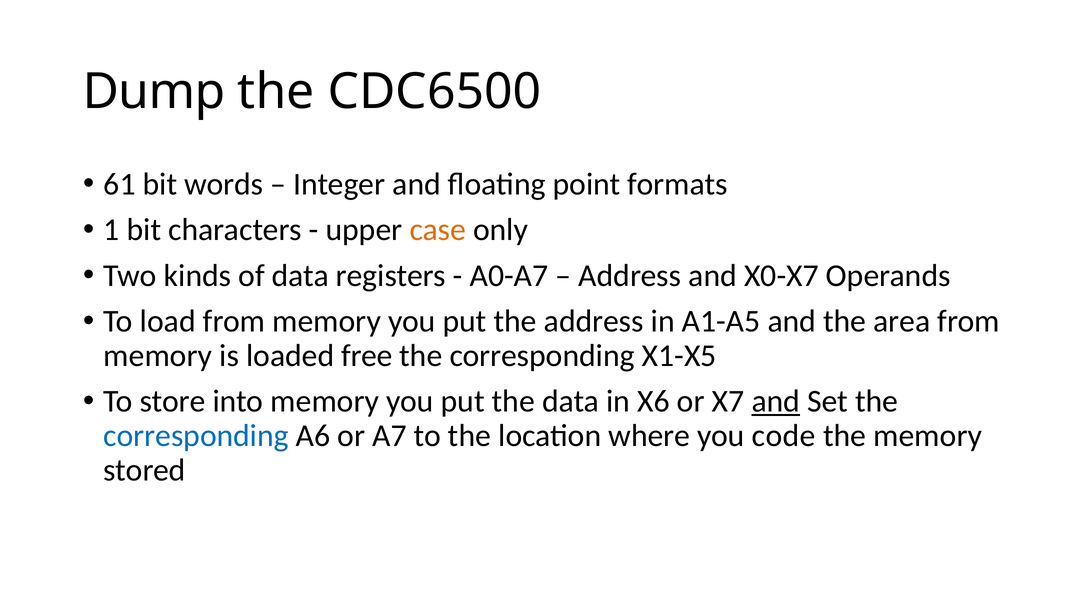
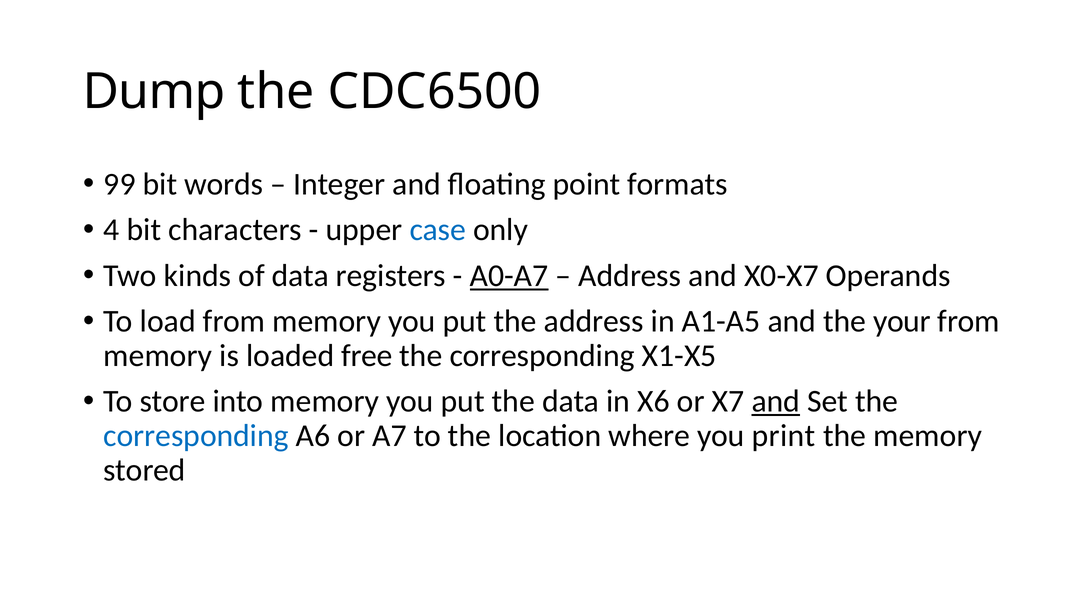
61: 61 -> 99 (120, 184)
1: 1 -> 4 (111, 230)
case colour: orange -> blue (438, 230)
A0-A7 underline: none -> present (509, 275)
area: area -> your (902, 321)
code: code -> print (784, 435)
